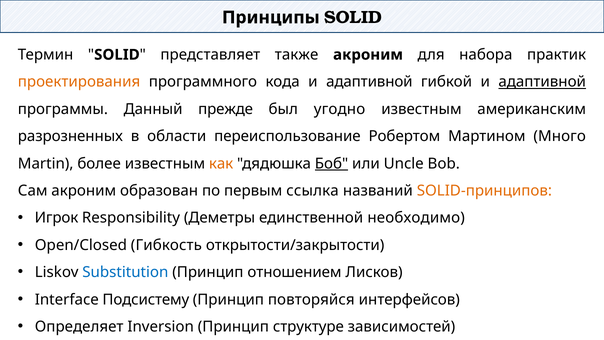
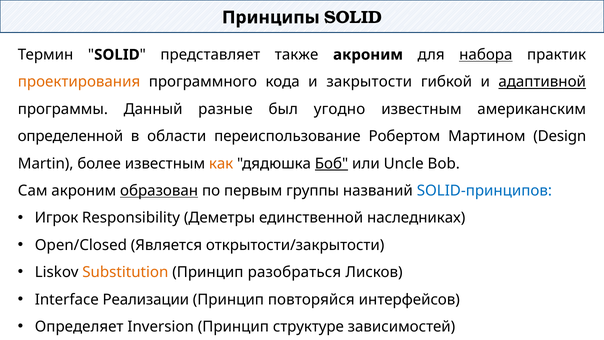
набора underline: none -> present (486, 55)
кода и адаптивной: адаптивной -> закрытости (369, 82)
прежде: прежде -> разные (225, 109)
разрозненных: разрозненных -> определенной (70, 136)
Много: Много -> Design (560, 136)
образован underline: none -> present (159, 191)
ссылка: ссылка -> группы (313, 191)
SOLID-принципов colour: orange -> blue (484, 191)
необходимо: необходимо -> наследниках (416, 218)
Гибкость: Гибкость -> Является (167, 245)
Substitution colour: blue -> orange (125, 272)
отношением: отношением -> разобраться (294, 272)
Подсистему: Подсистему -> Реализации (146, 299)
